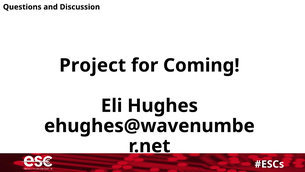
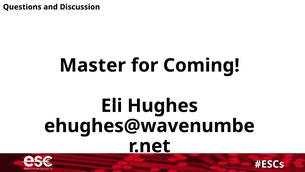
Project: Project -> Master (93, 65)
